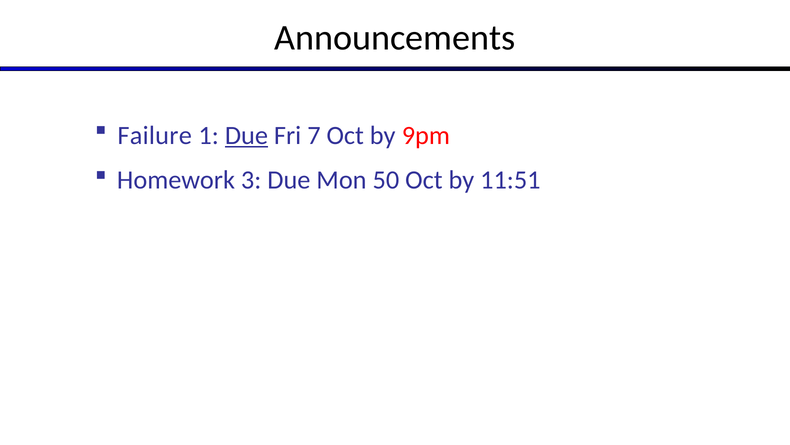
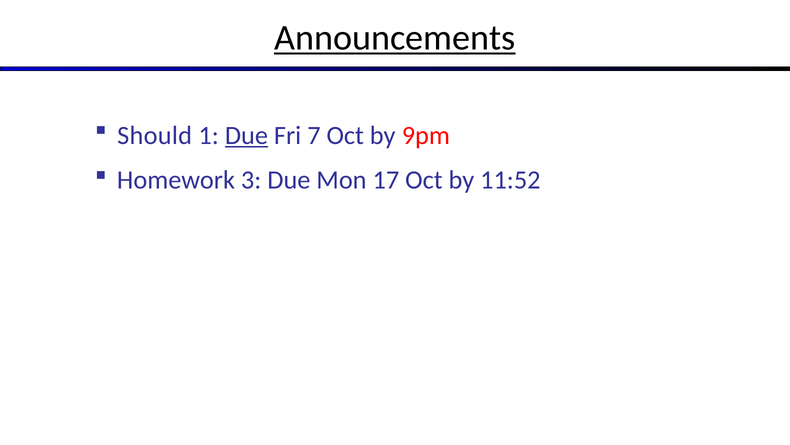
Announcements underline: none -> present (395, 38)
Failure: Failure -> Should (155, 135)
50: 50 -> 17 (386, 180)
11:51: 11:51 -> 11:52 (510, 180)
